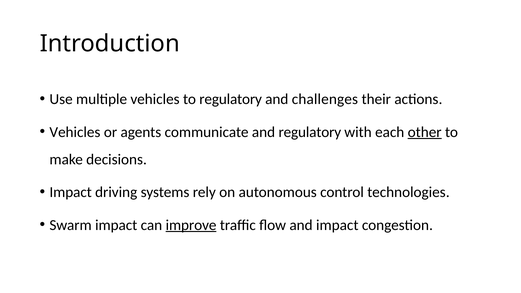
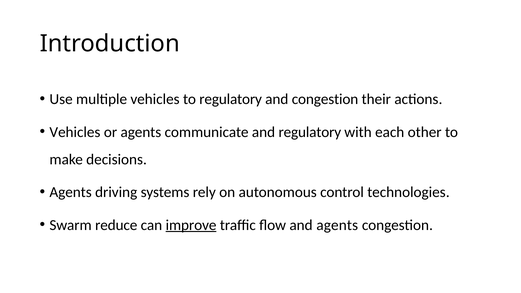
and challenges: challenges -> congestion (325, 99)
other underline: present -> none (425, 132)
Impact: Impact -> Agents (71, 192)
Swarm impact: impact -> reduce (116, 225)
and impact: impact -> agents (337, 225)
